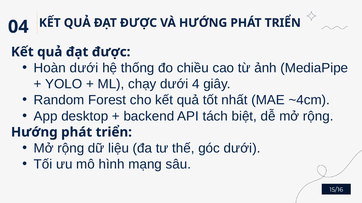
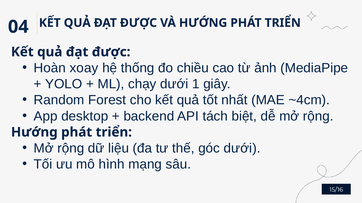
Hoàn dưới: dưới -> xoay (84, 68)
4: 4 -> 1 (196, 84)
